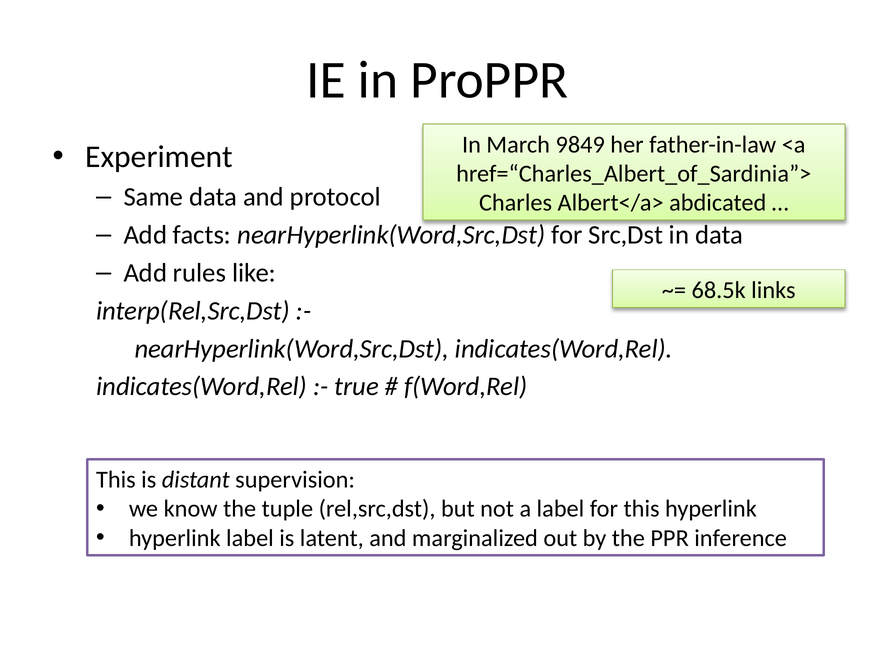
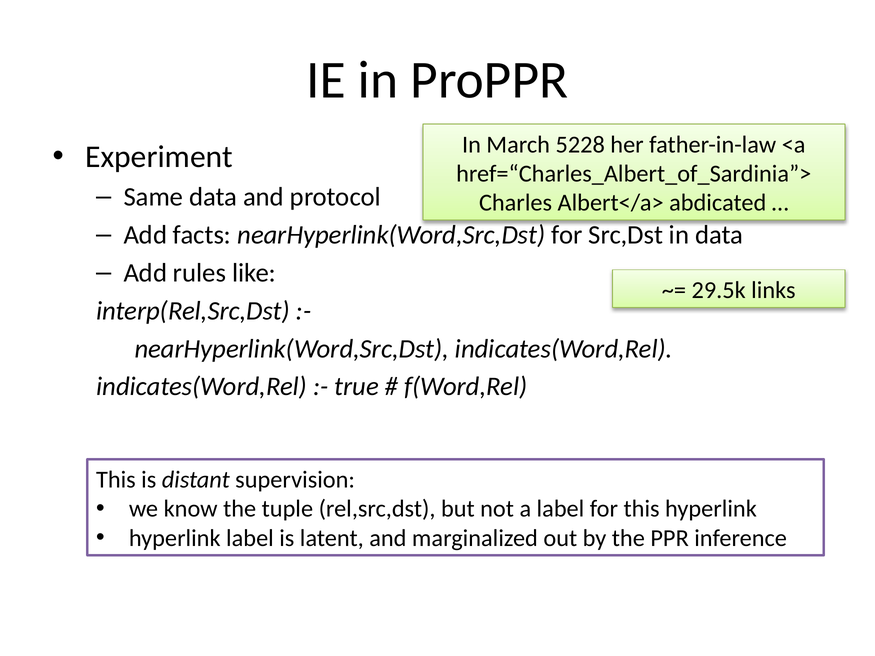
9849: 9849 -> 5228 (580, 145)
68.5k: 68.5k -> 29.5k (719, 290)
